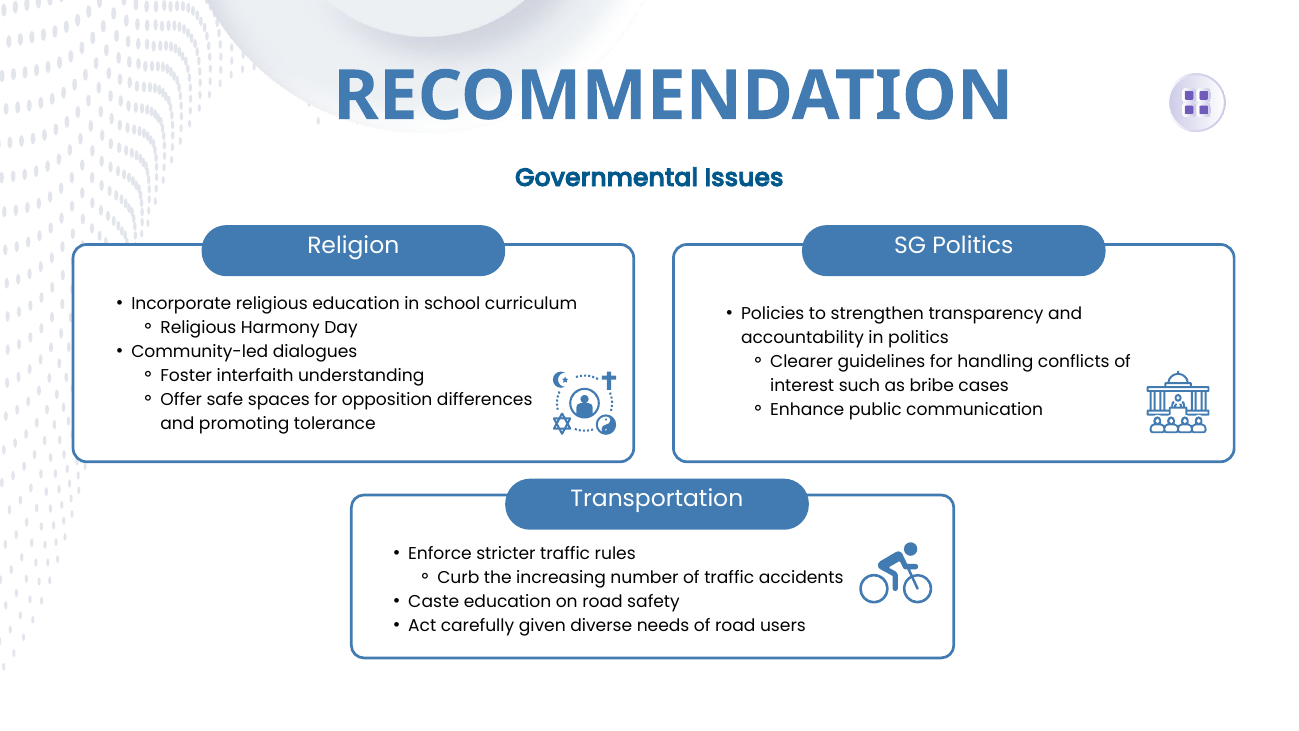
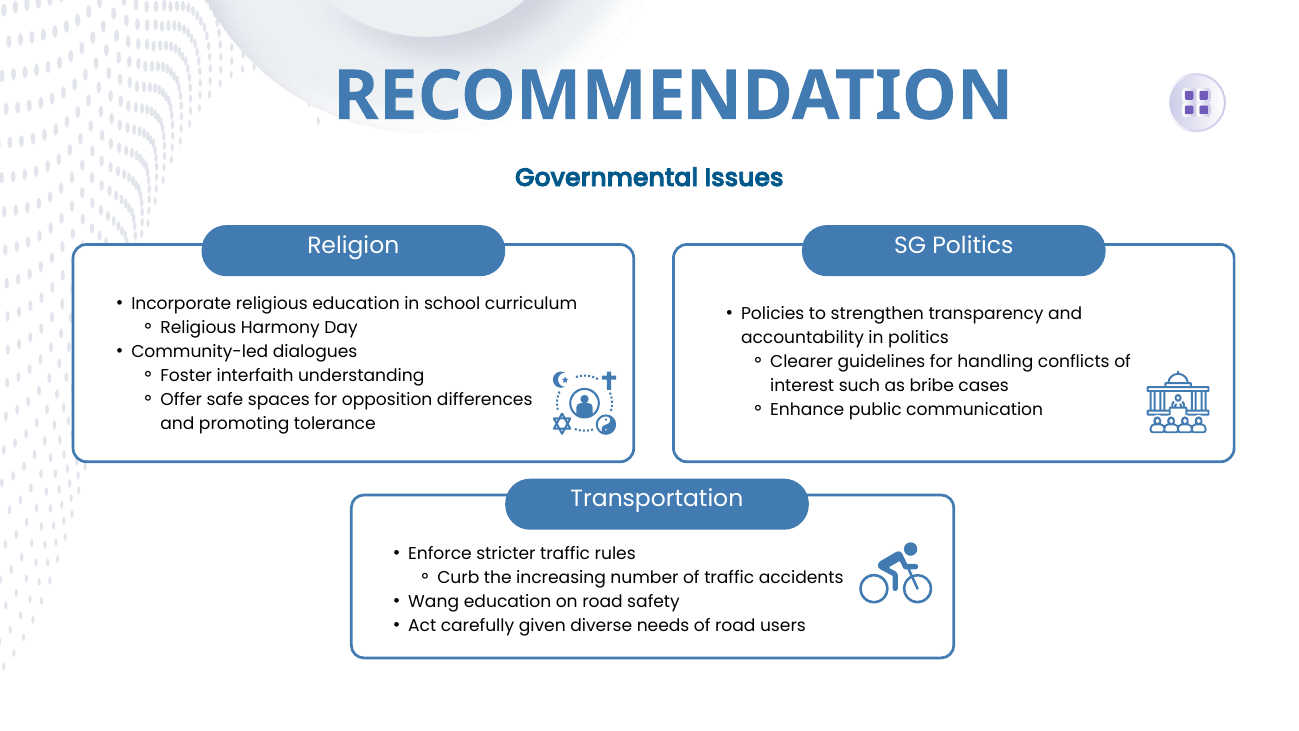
Caste: Caste -> Wang (434, 601)
